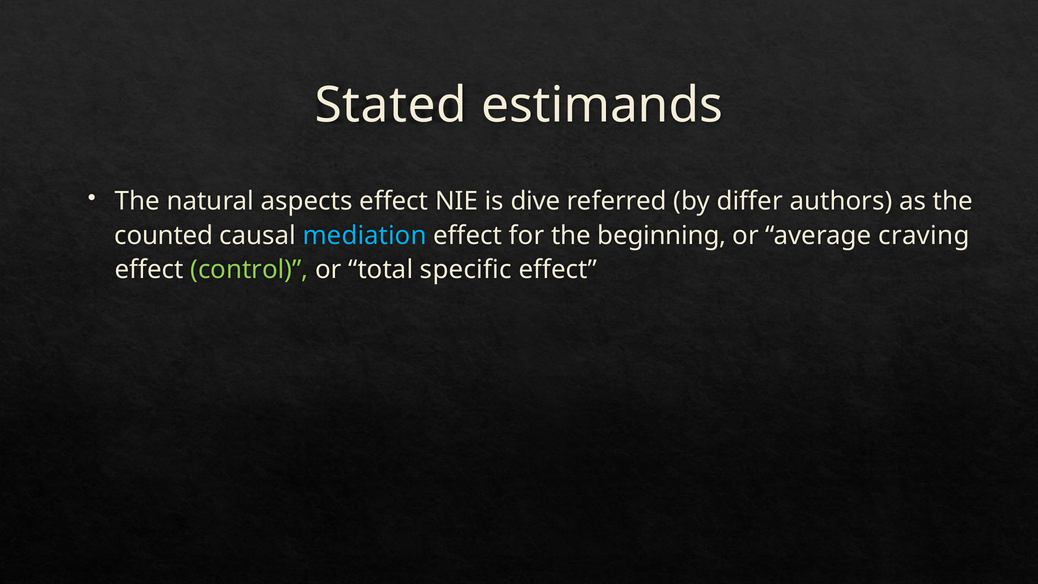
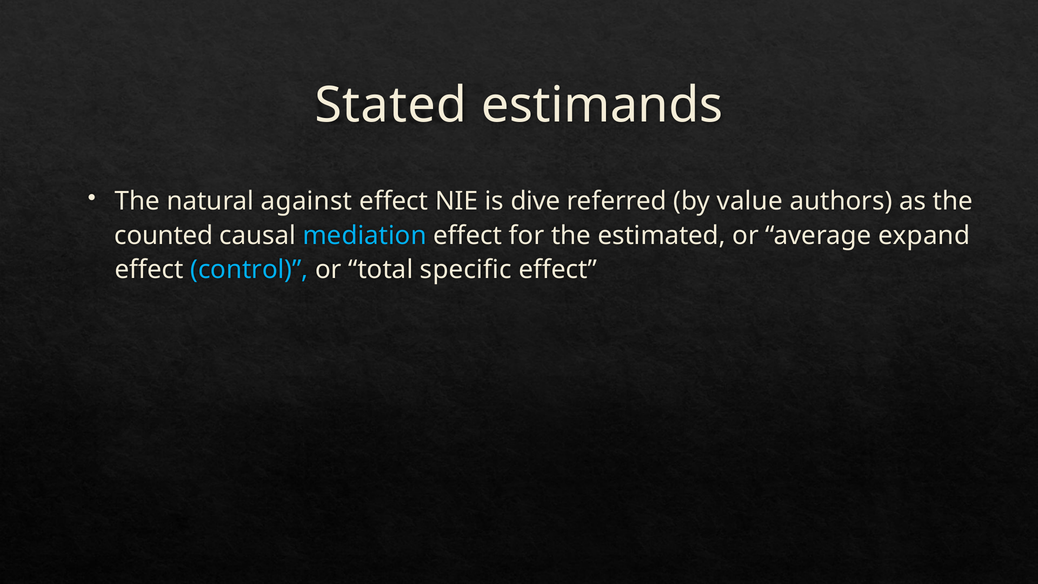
aspects: aspects -> against (307, 201)
differ: differ -> value (750, 201)
beginning: beginning -> estimated (662, 235)
craving: craving -> expand (924, 235)
control colour: light green -> light blue (249, 270)
